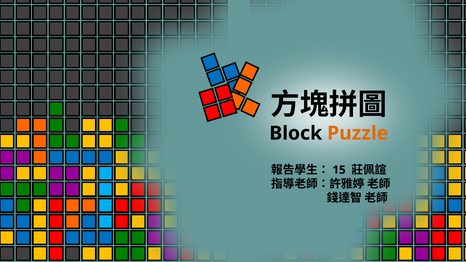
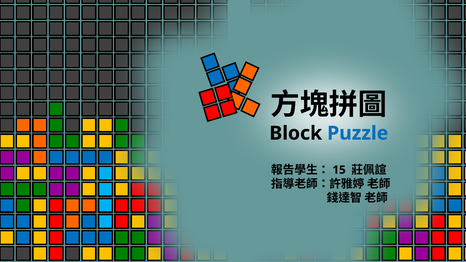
Puzzle colour: orange -> blue (358, 133)
